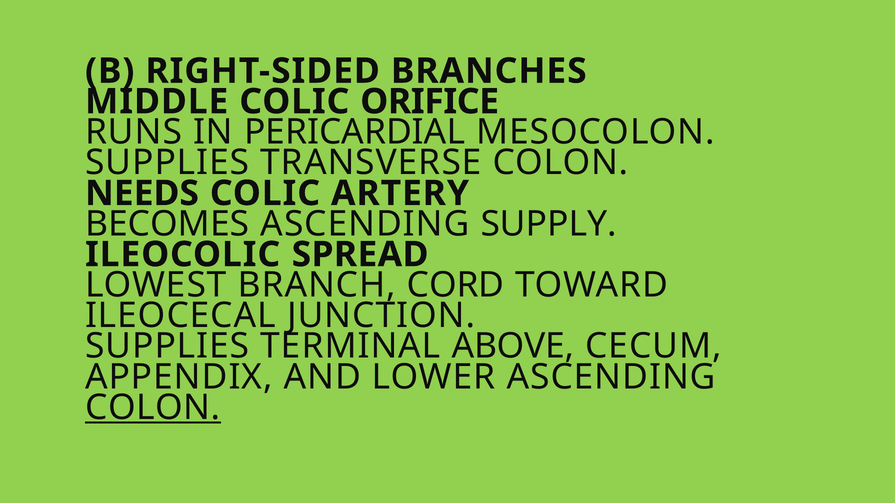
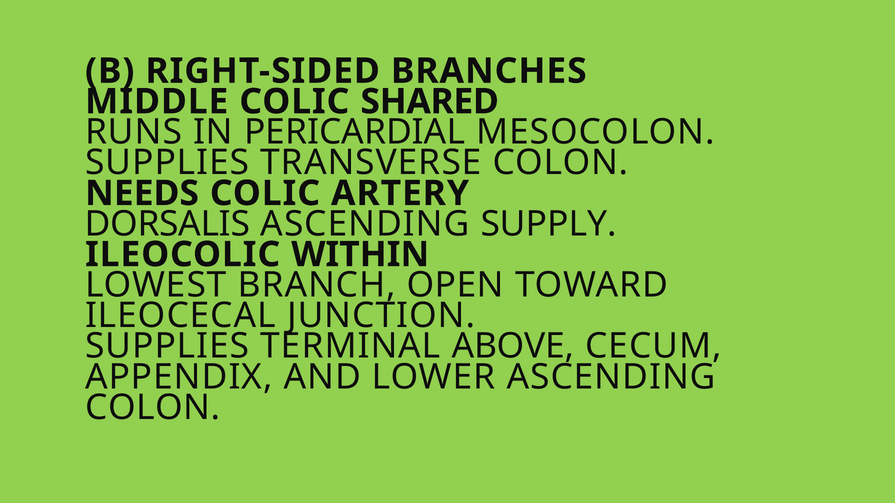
ORIFICE: ORIFICE -> SHARED (430, 102)
BECOMES: BECOMES -> DORSALIS (167, 224)
SPREAD: SPREAD -> WITHIN (360, 255)
CORD: CORD -> OPEN (455, 285)
COLON underline: present -> none (153, 408)
